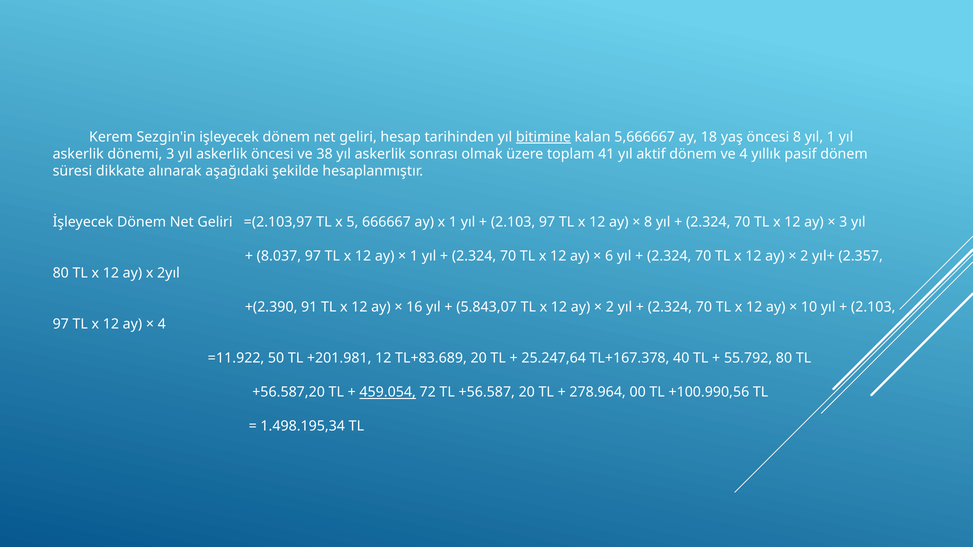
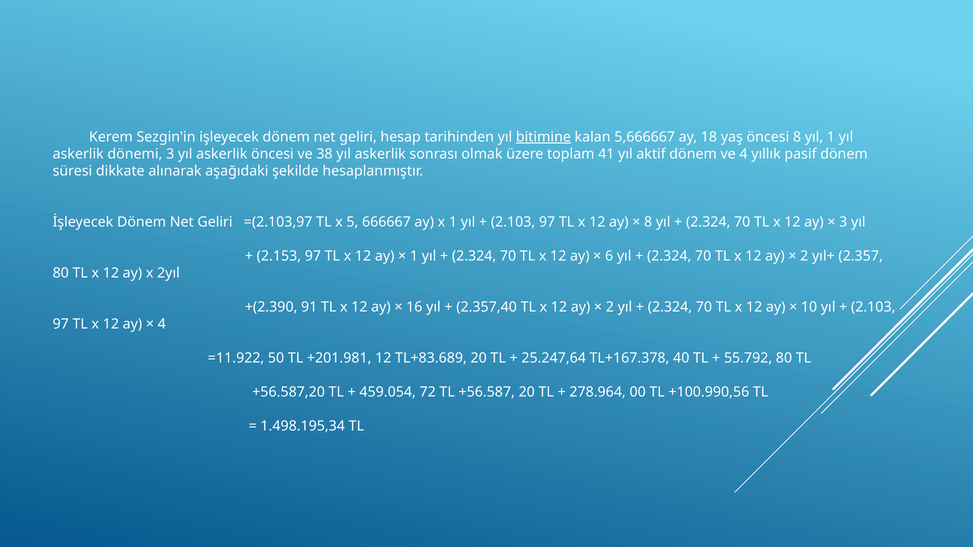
8.037: 8.037 -> 2.153 (279, 256)
5.843,07: 5.843,07 -> 2.357,40 (487, 307)
459.054 underline: present -> none (388, 392)
